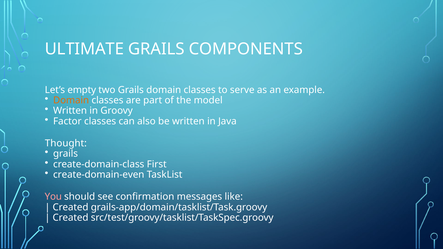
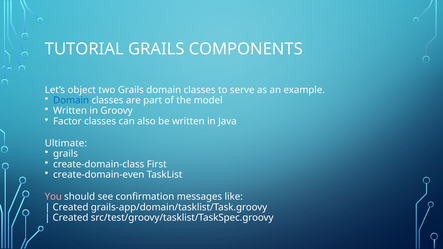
ULTIMATE: ULTIMATE -> TUTORIAL (84, 49)
empty: empty -> object (82, 90)
Domain colour: orange -> blue (71, 100)
Thought: Thought -> Ultimate (66, 143)
